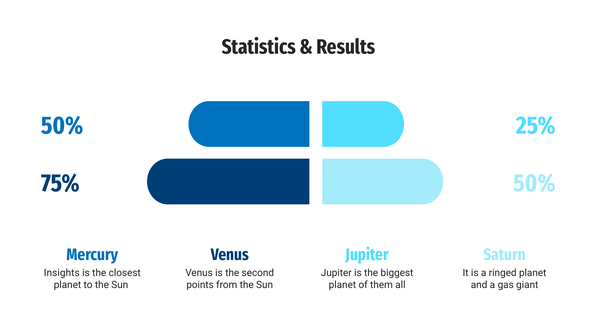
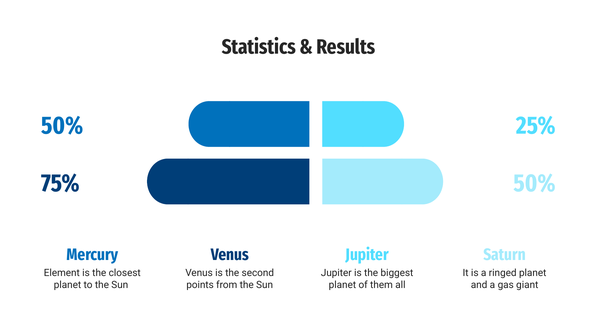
Insights: Insights -> Element (62, 273)
